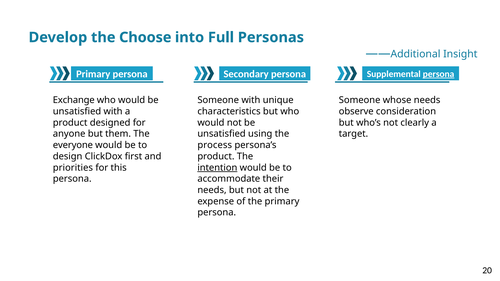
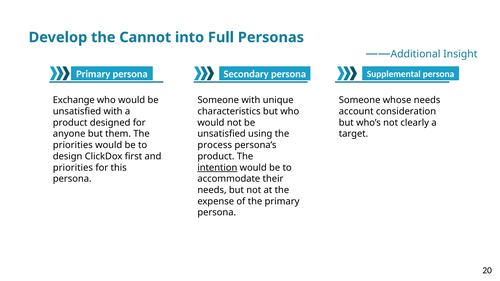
Choose: Choose -> Cannot (145, 37)
persona underline: present -> none (439, 74)
observe: observe -> account (356, 112)
everyone: everyone -> priorities (73, 145)
